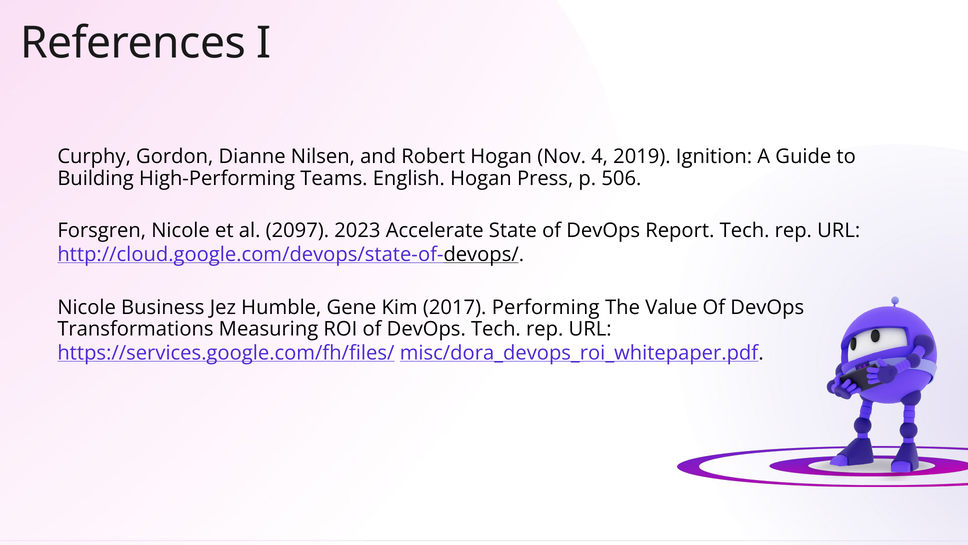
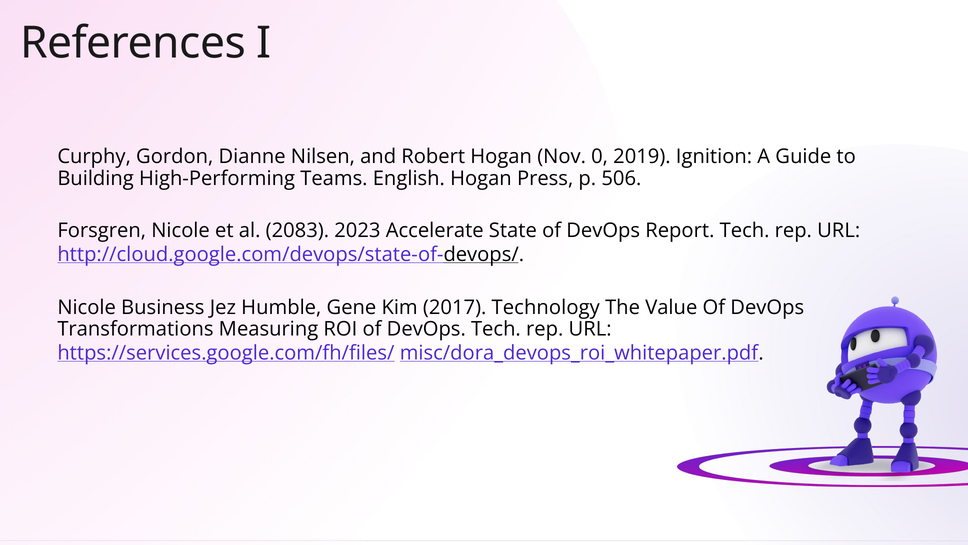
4: 4 -> 0 (600, 157)
2097: 2097 -> 2083 (297, 230)
Performing: Performing -> Technology (546, 307)
